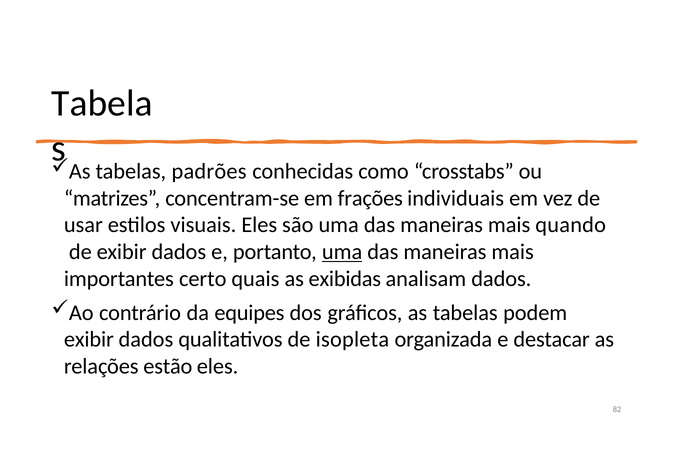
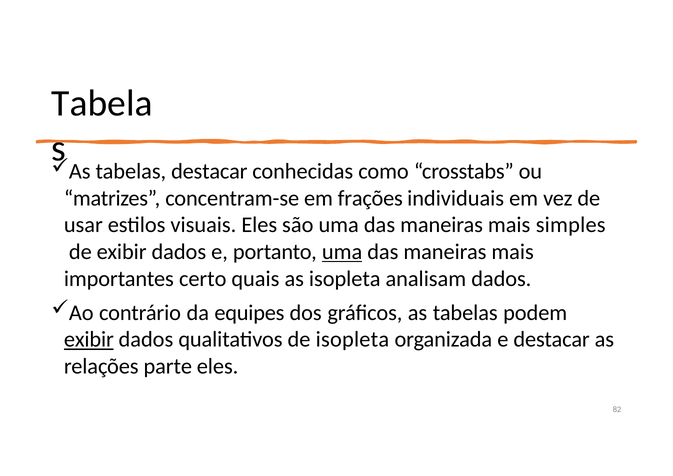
tabelas padrões: padrões -> destacar (209, 171)
quando: quando -> simples (571, 225)
as exibidas: exibidas -> isopleta (345, 279)
exibir underline: none -> present (89, 339)
estão: estão -> parte (168, 366)
